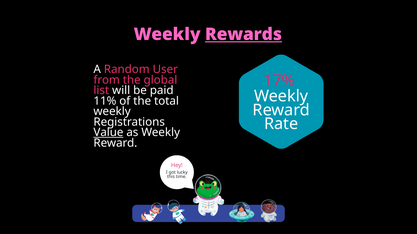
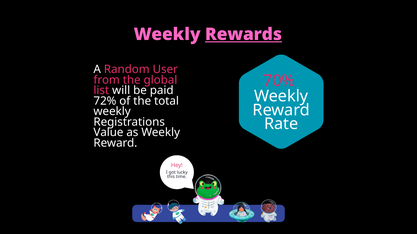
17%: 17% -> 70% (279, 81)
11%: 11% -> 72% (105, 101)
Value underline: present -> none (108, 133)
